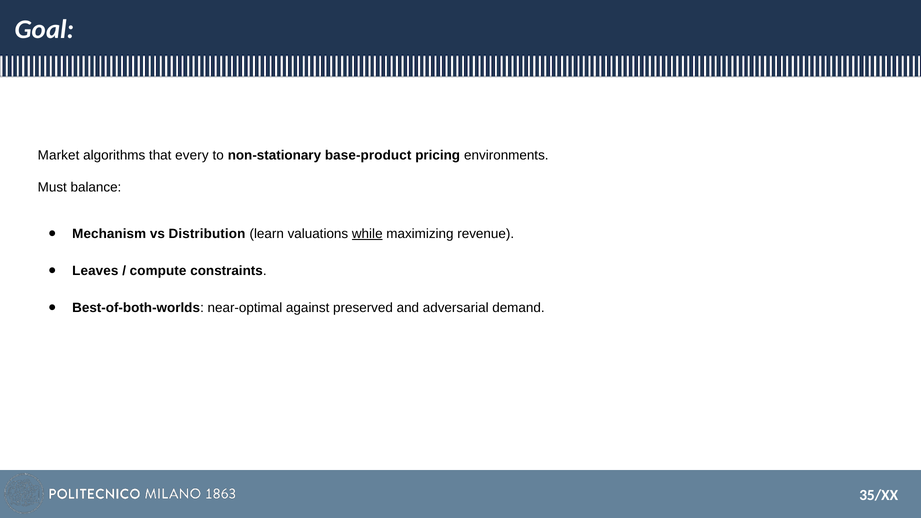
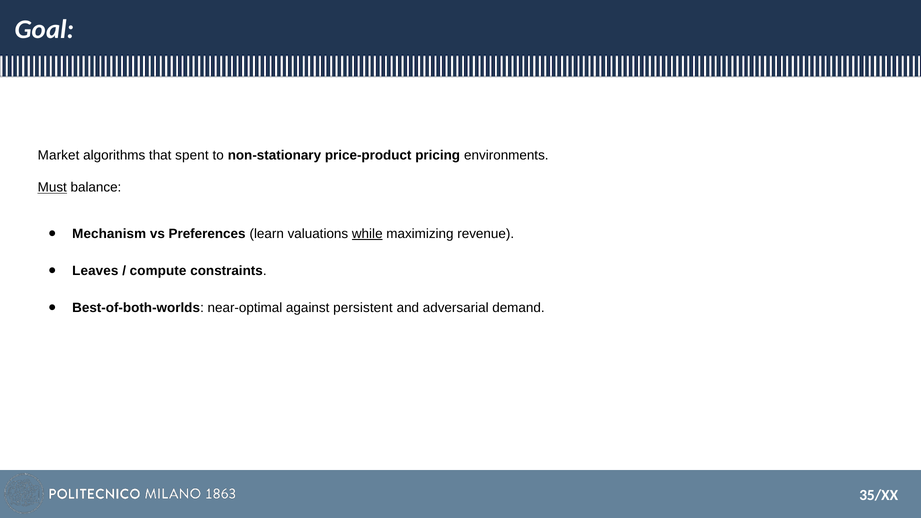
every: every -> spent (192, 155)
base-product: base-product -> price-product (368, 155)
Must underline: none -> present (52, 188)
Distribution: Distribution -> Preferences (207, 234)
preserved: preserved -> persistent (363, 308)
